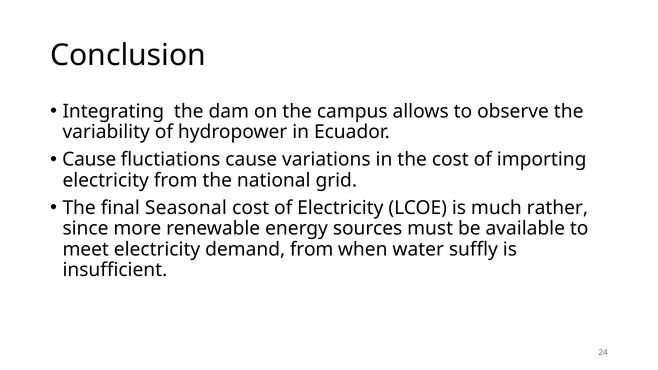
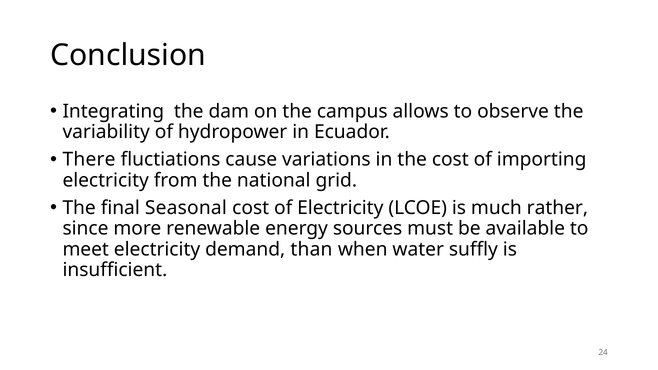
Cause: Cause -> There (89, 160)
demand from: from -> than (311, 249)
